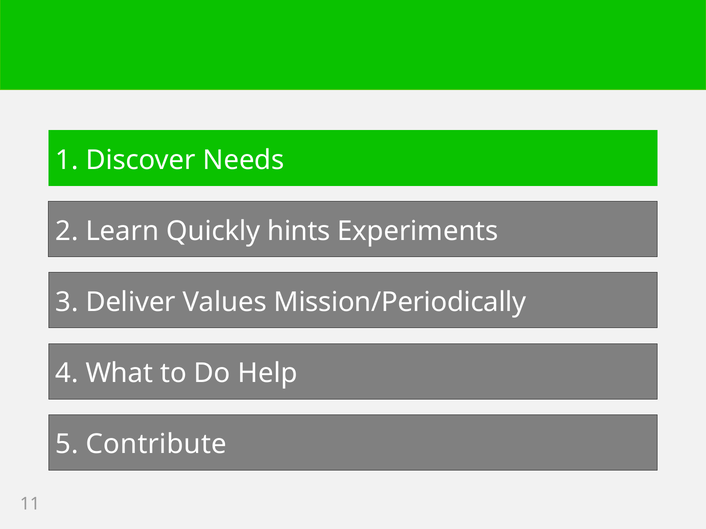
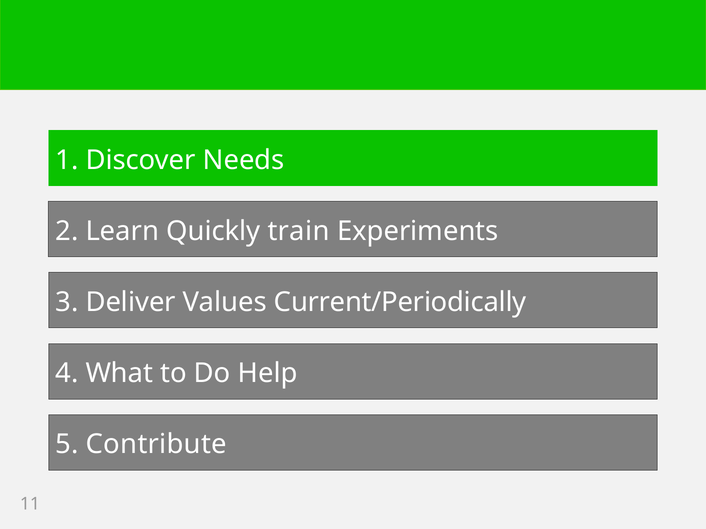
hints: hints -> train (299, 231)
Mission/Periodically: Mission/Periodically -> Current/Periodically (400, 302)
